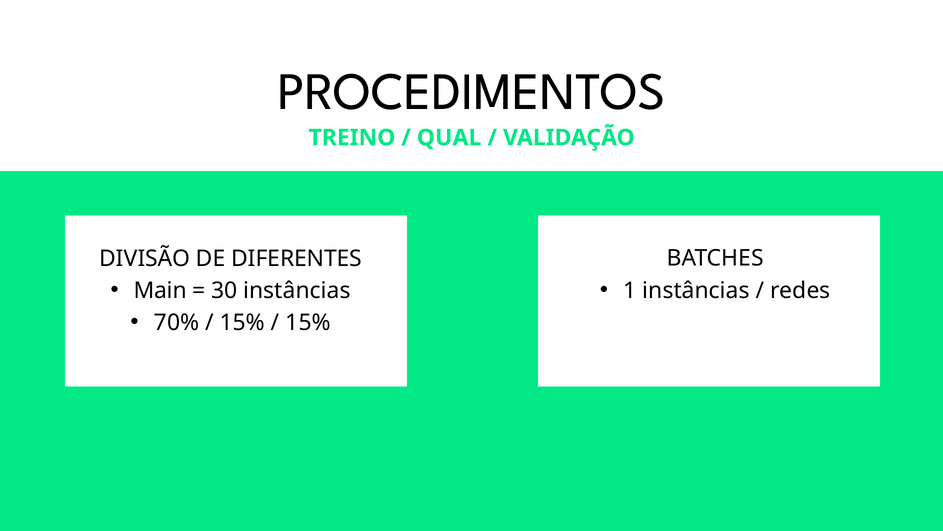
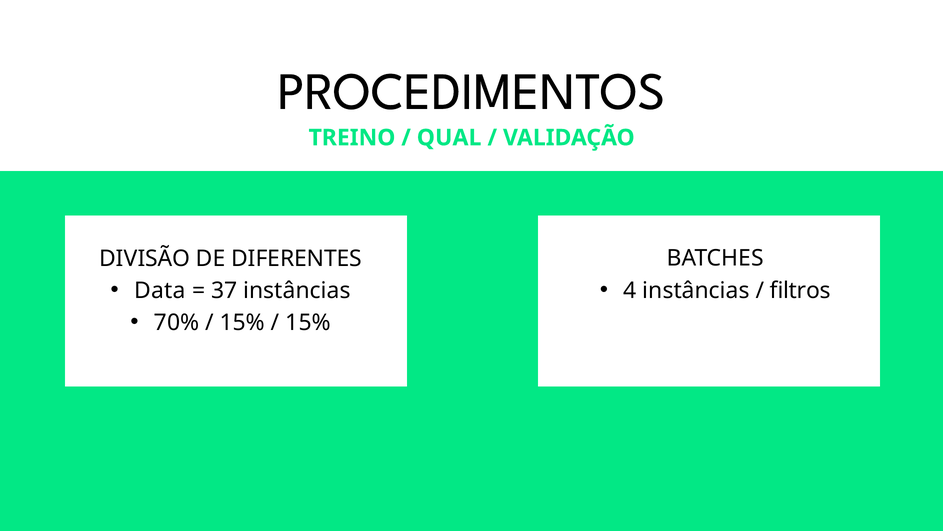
Main: Main -> Data (160, 290)
30: 30 -> 37 (224, 290)
1: 1 -> 4 (630, 290)
redes: redes -> filtros (800, 290)
